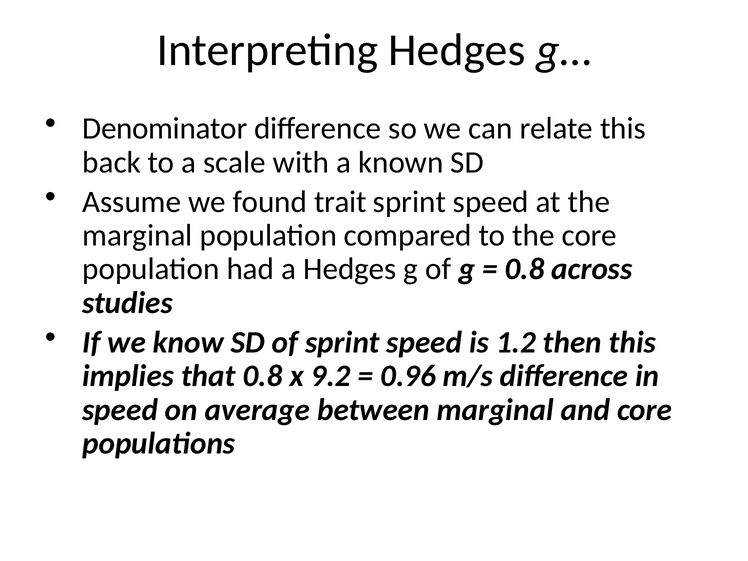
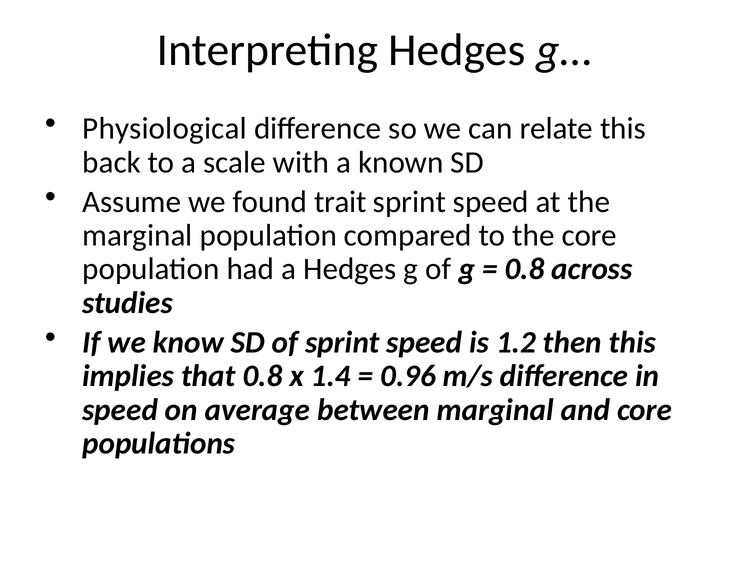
Denominator: Denominator -> Physiological (165, 129)
9.2: 9.2 -> 1.4 (331, 376)
